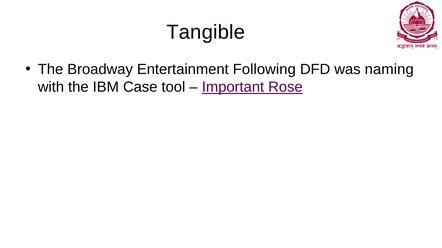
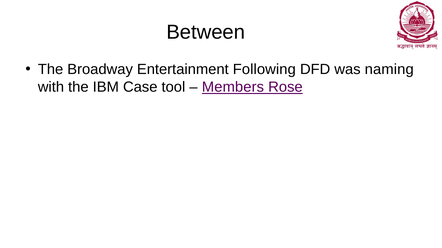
Tangible: Tangible -> Between (206, 32)
Important: Important -> Members (233, 87)
